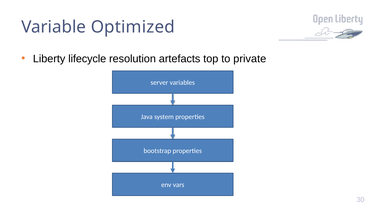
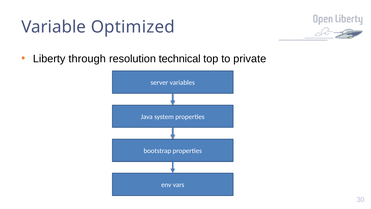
lifecycle: lifecycle -> through (87, 59)
artefacts: artefacts -> technical (180, 59)
